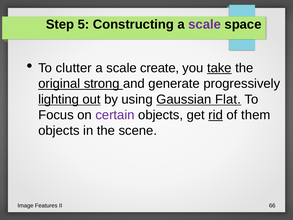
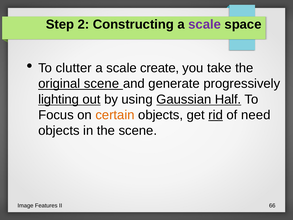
5: 5 -> 2 (83, 24)
take underline: present -> none (219, 68)
original strong: strong -> scene (102, 84)
Flat: Flat -> Half (228, 99)
certain colour: purple -> orange (115, 115)
them: them -> need (256, 115)
